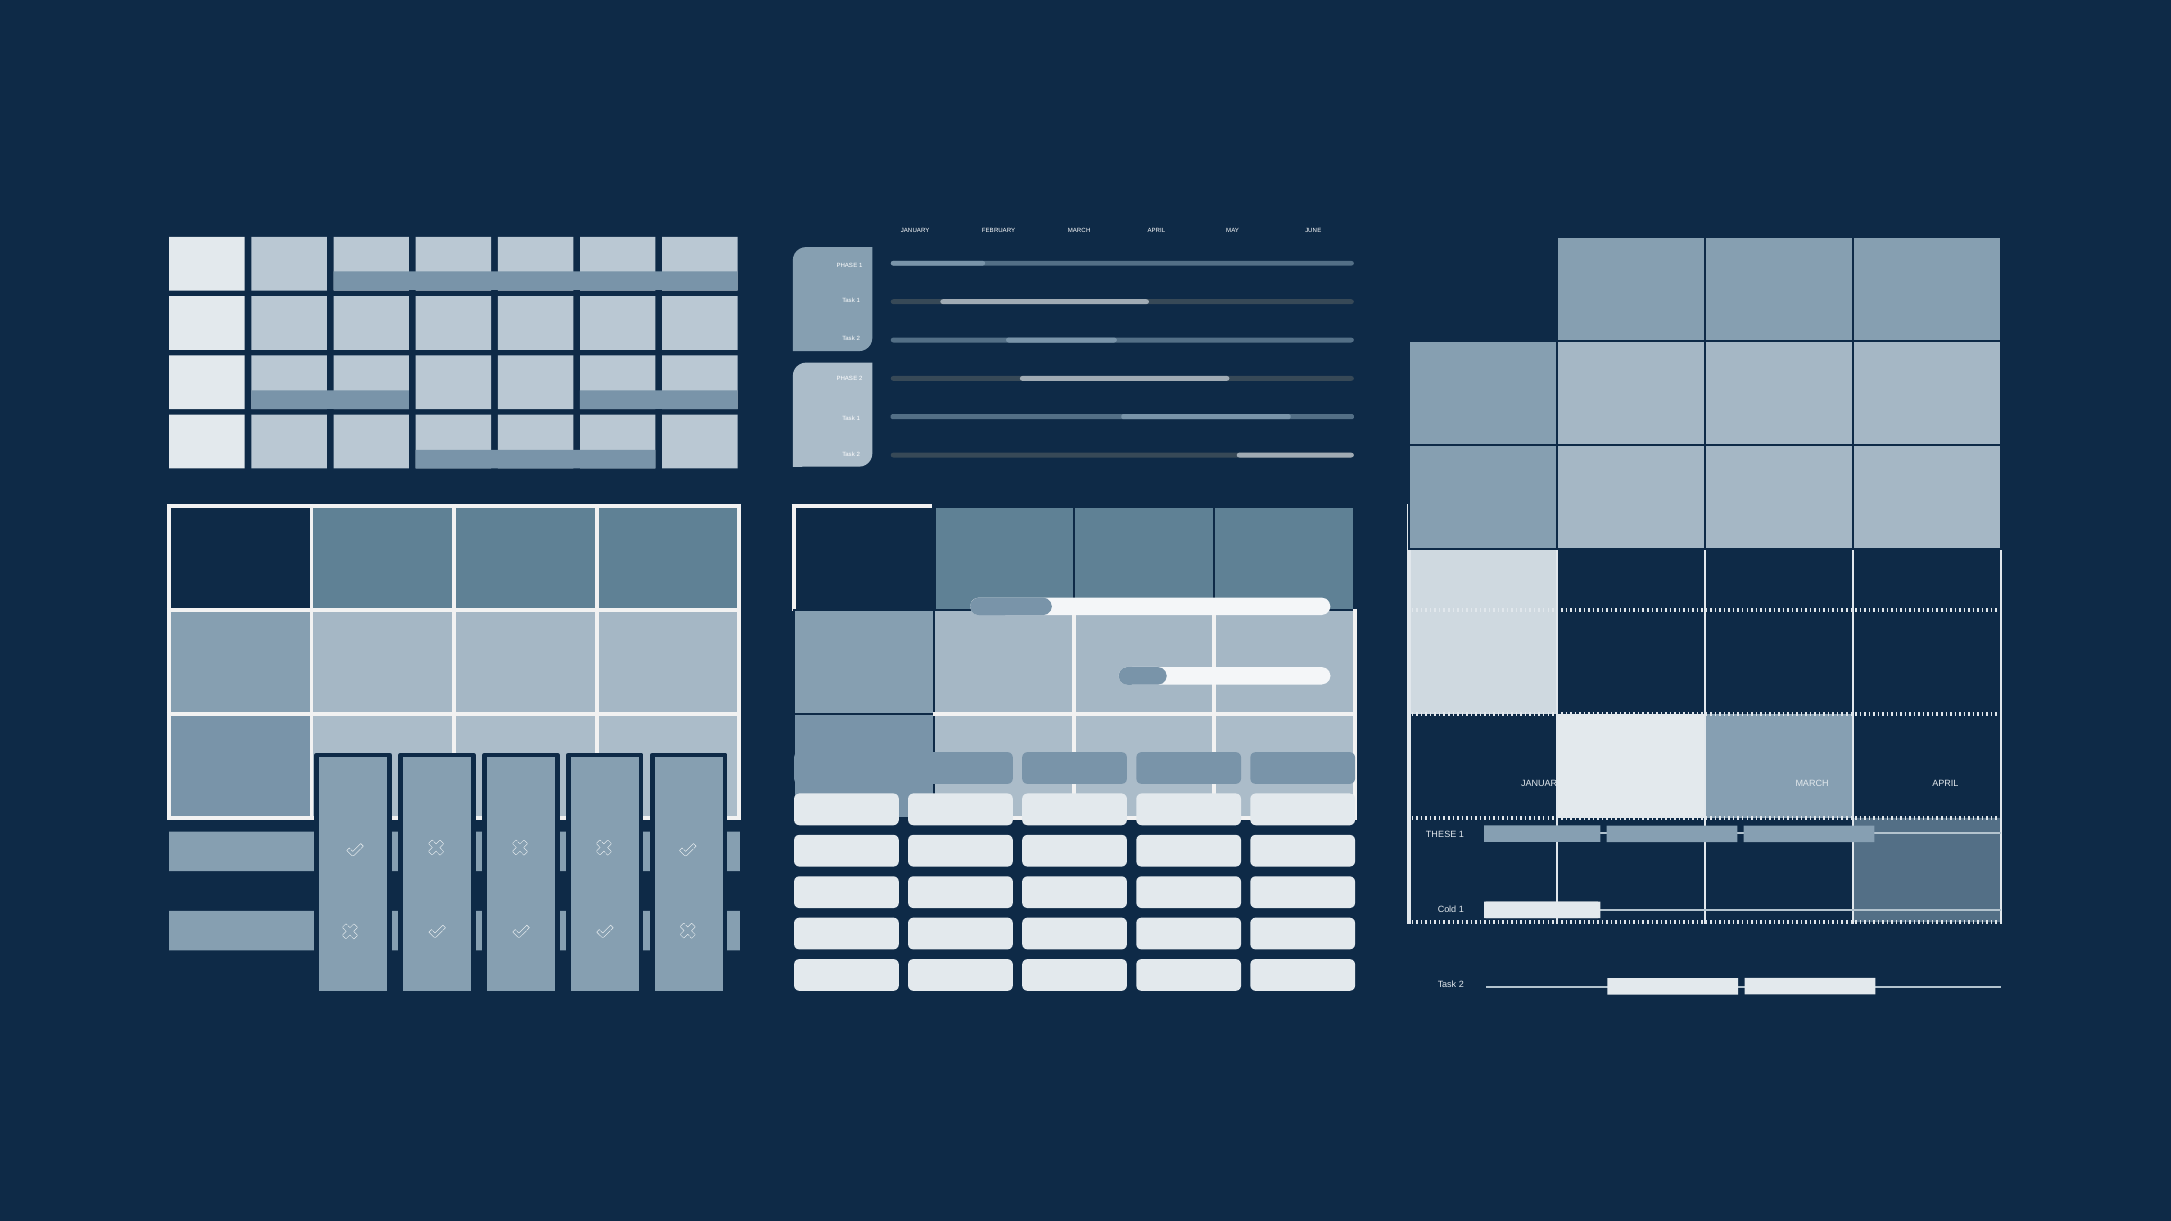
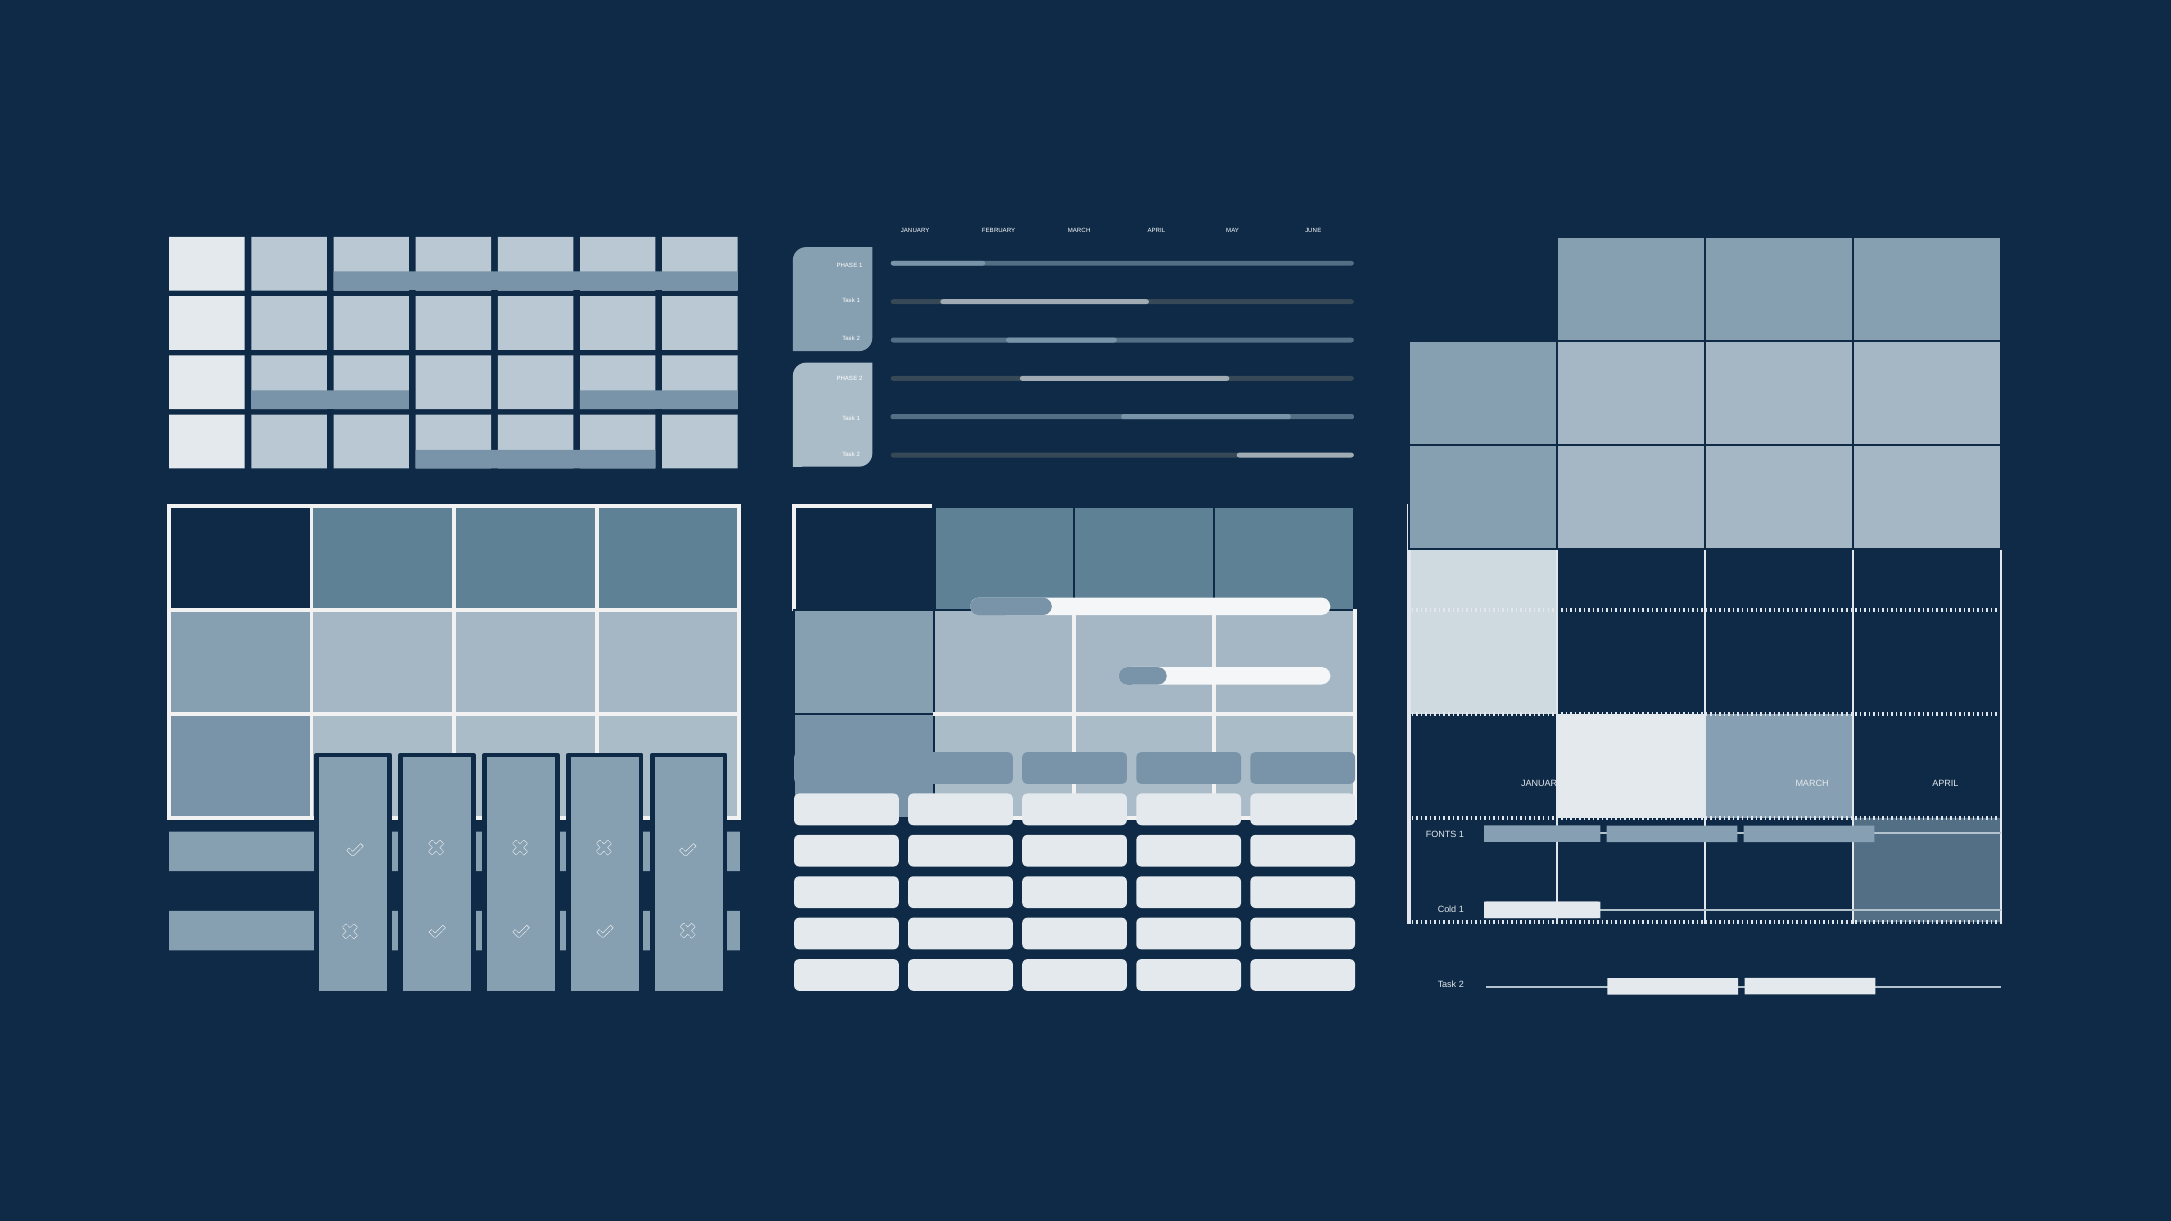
THESE: THESE -> FONTS (1441, 834)
